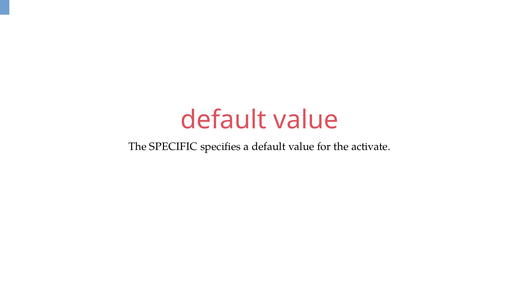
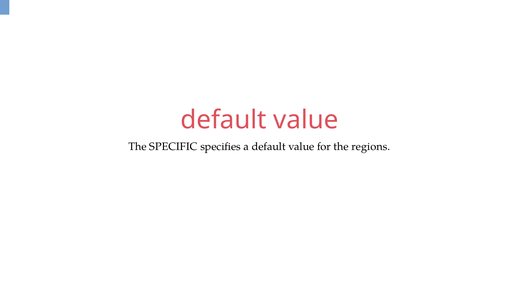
activate: activate -> regions (371, 147)
